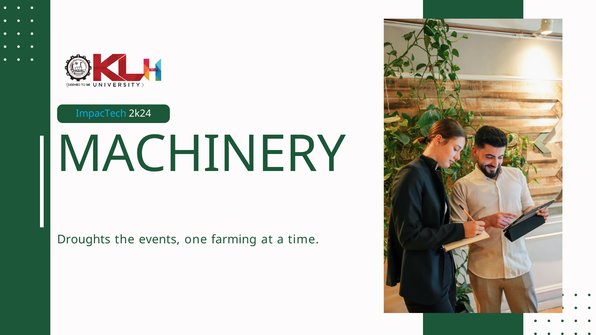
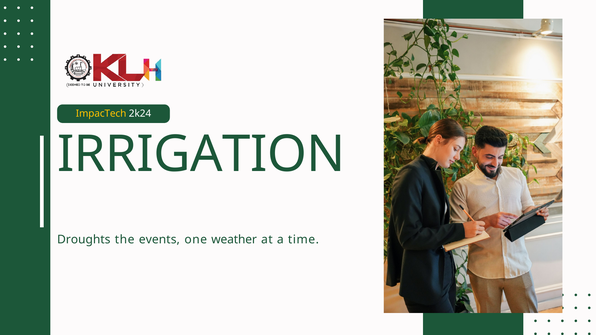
ImpacTech colour: light blue -> yellow (101, 114)
MACHINERY: MACHINERY -> IRRIGATION (201, 155)
farming: farming -> weather (234, 240)
